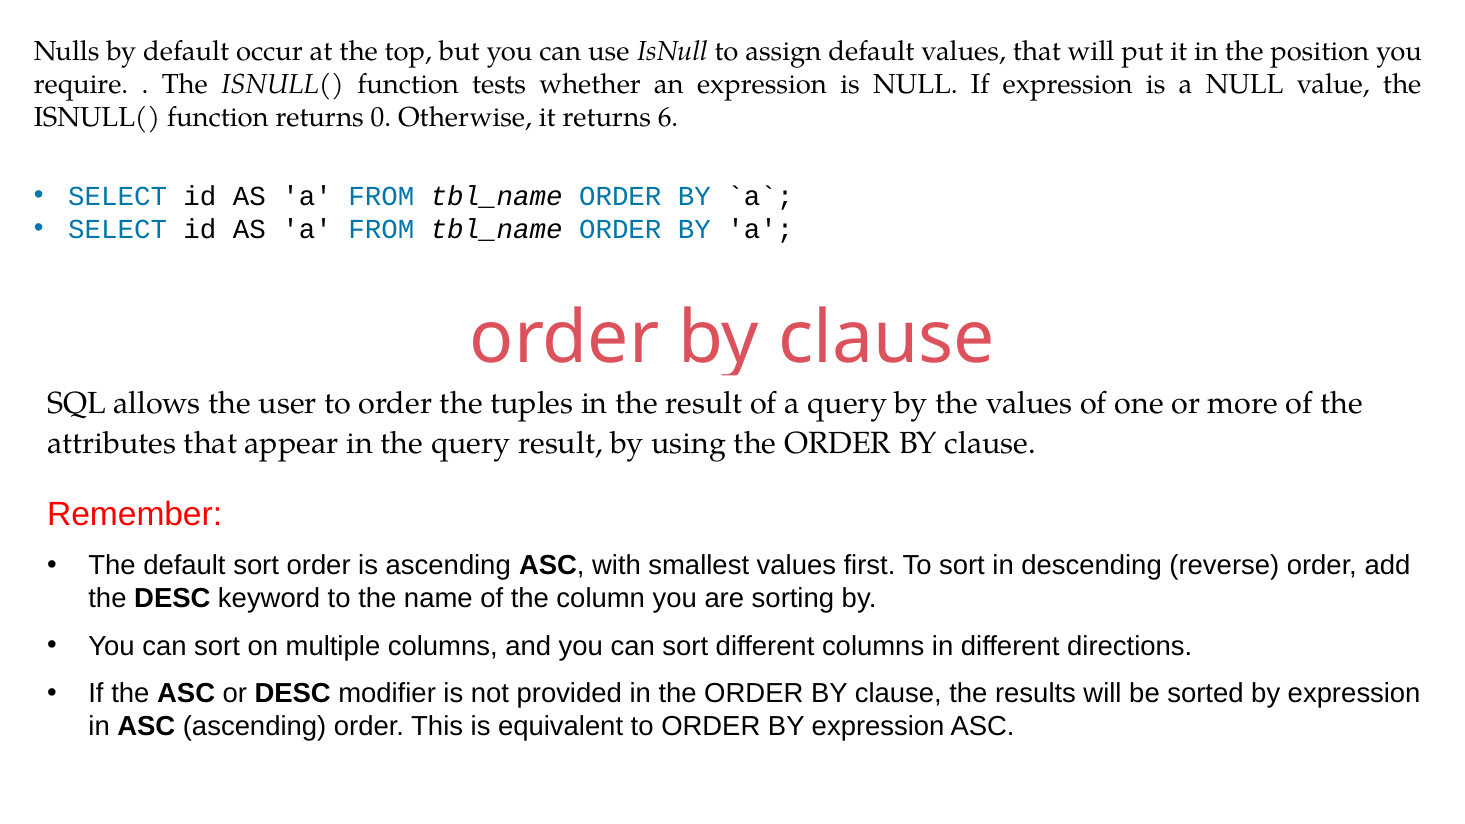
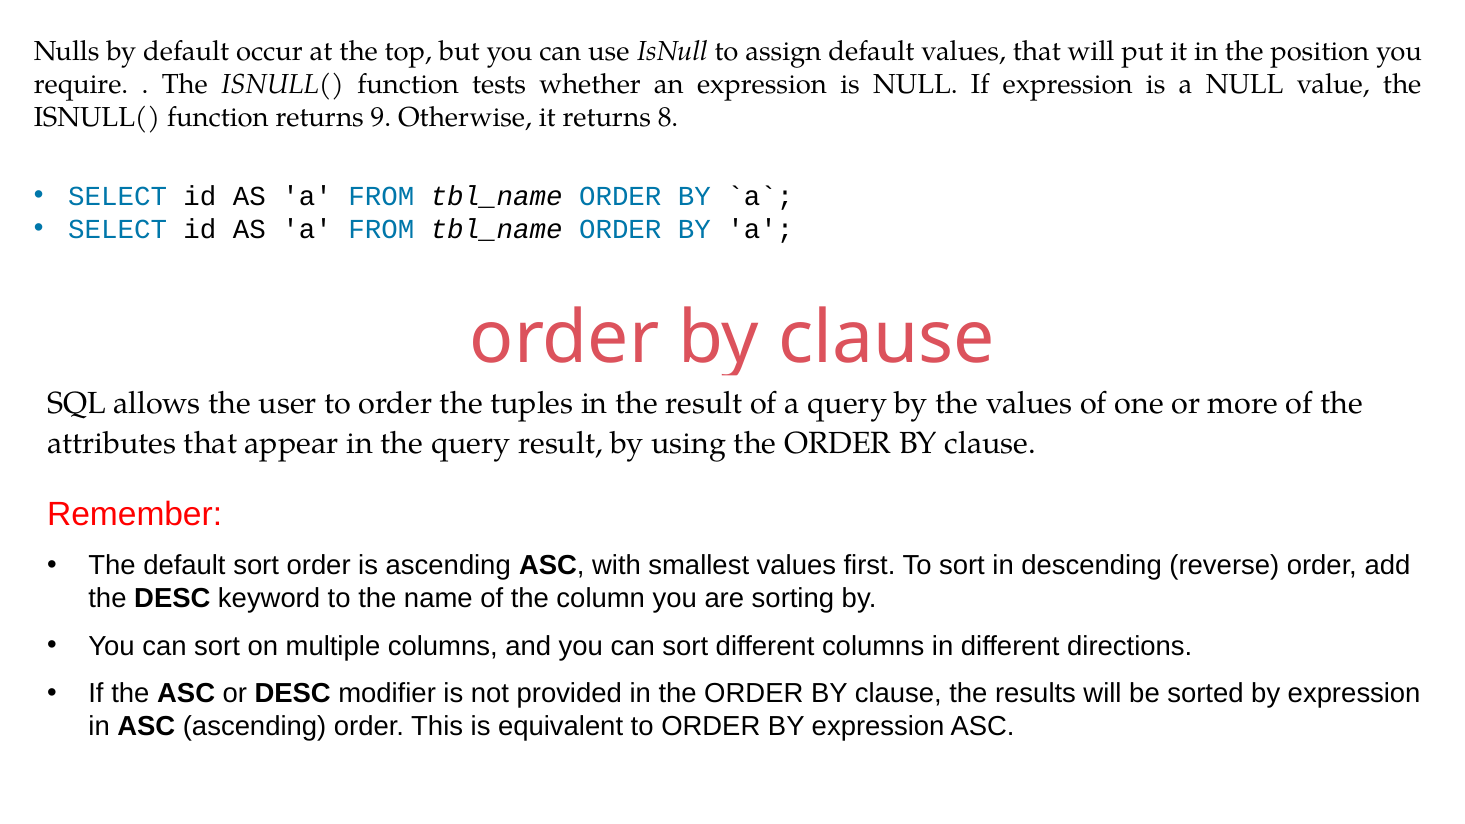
0: 0 -> 9 (381, 117)
6: 6 -> 8 (668, 117)
